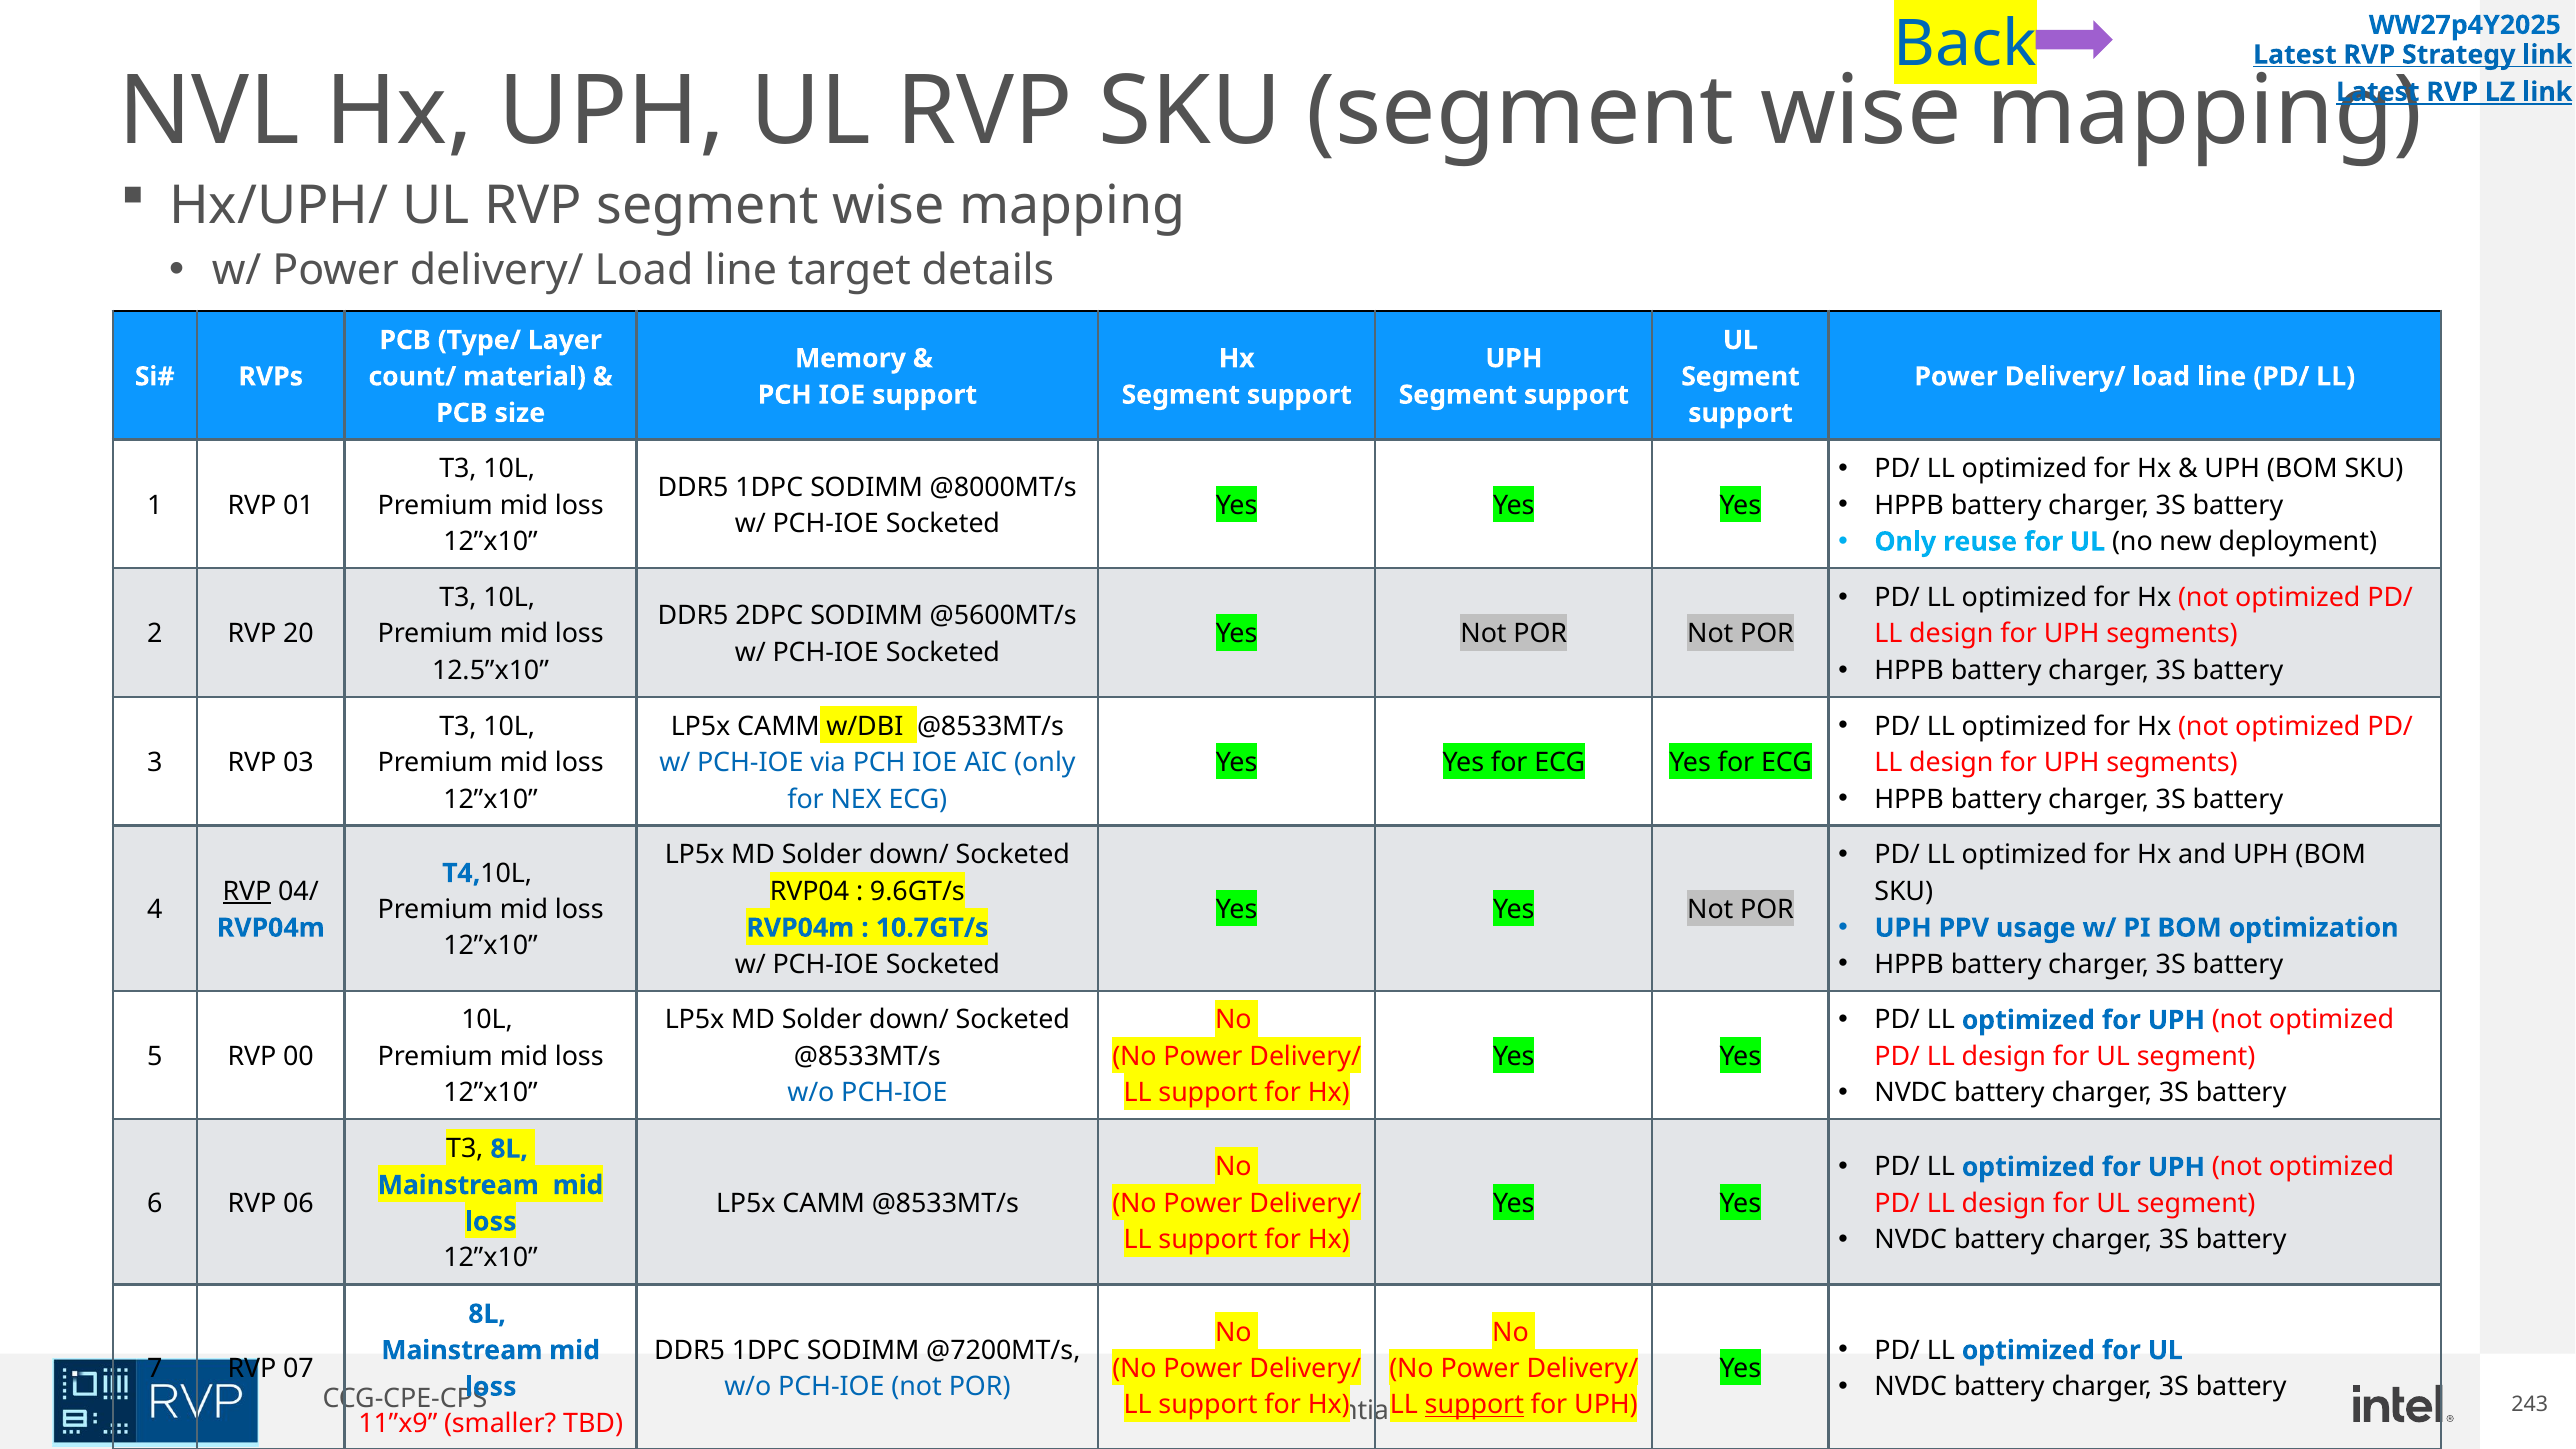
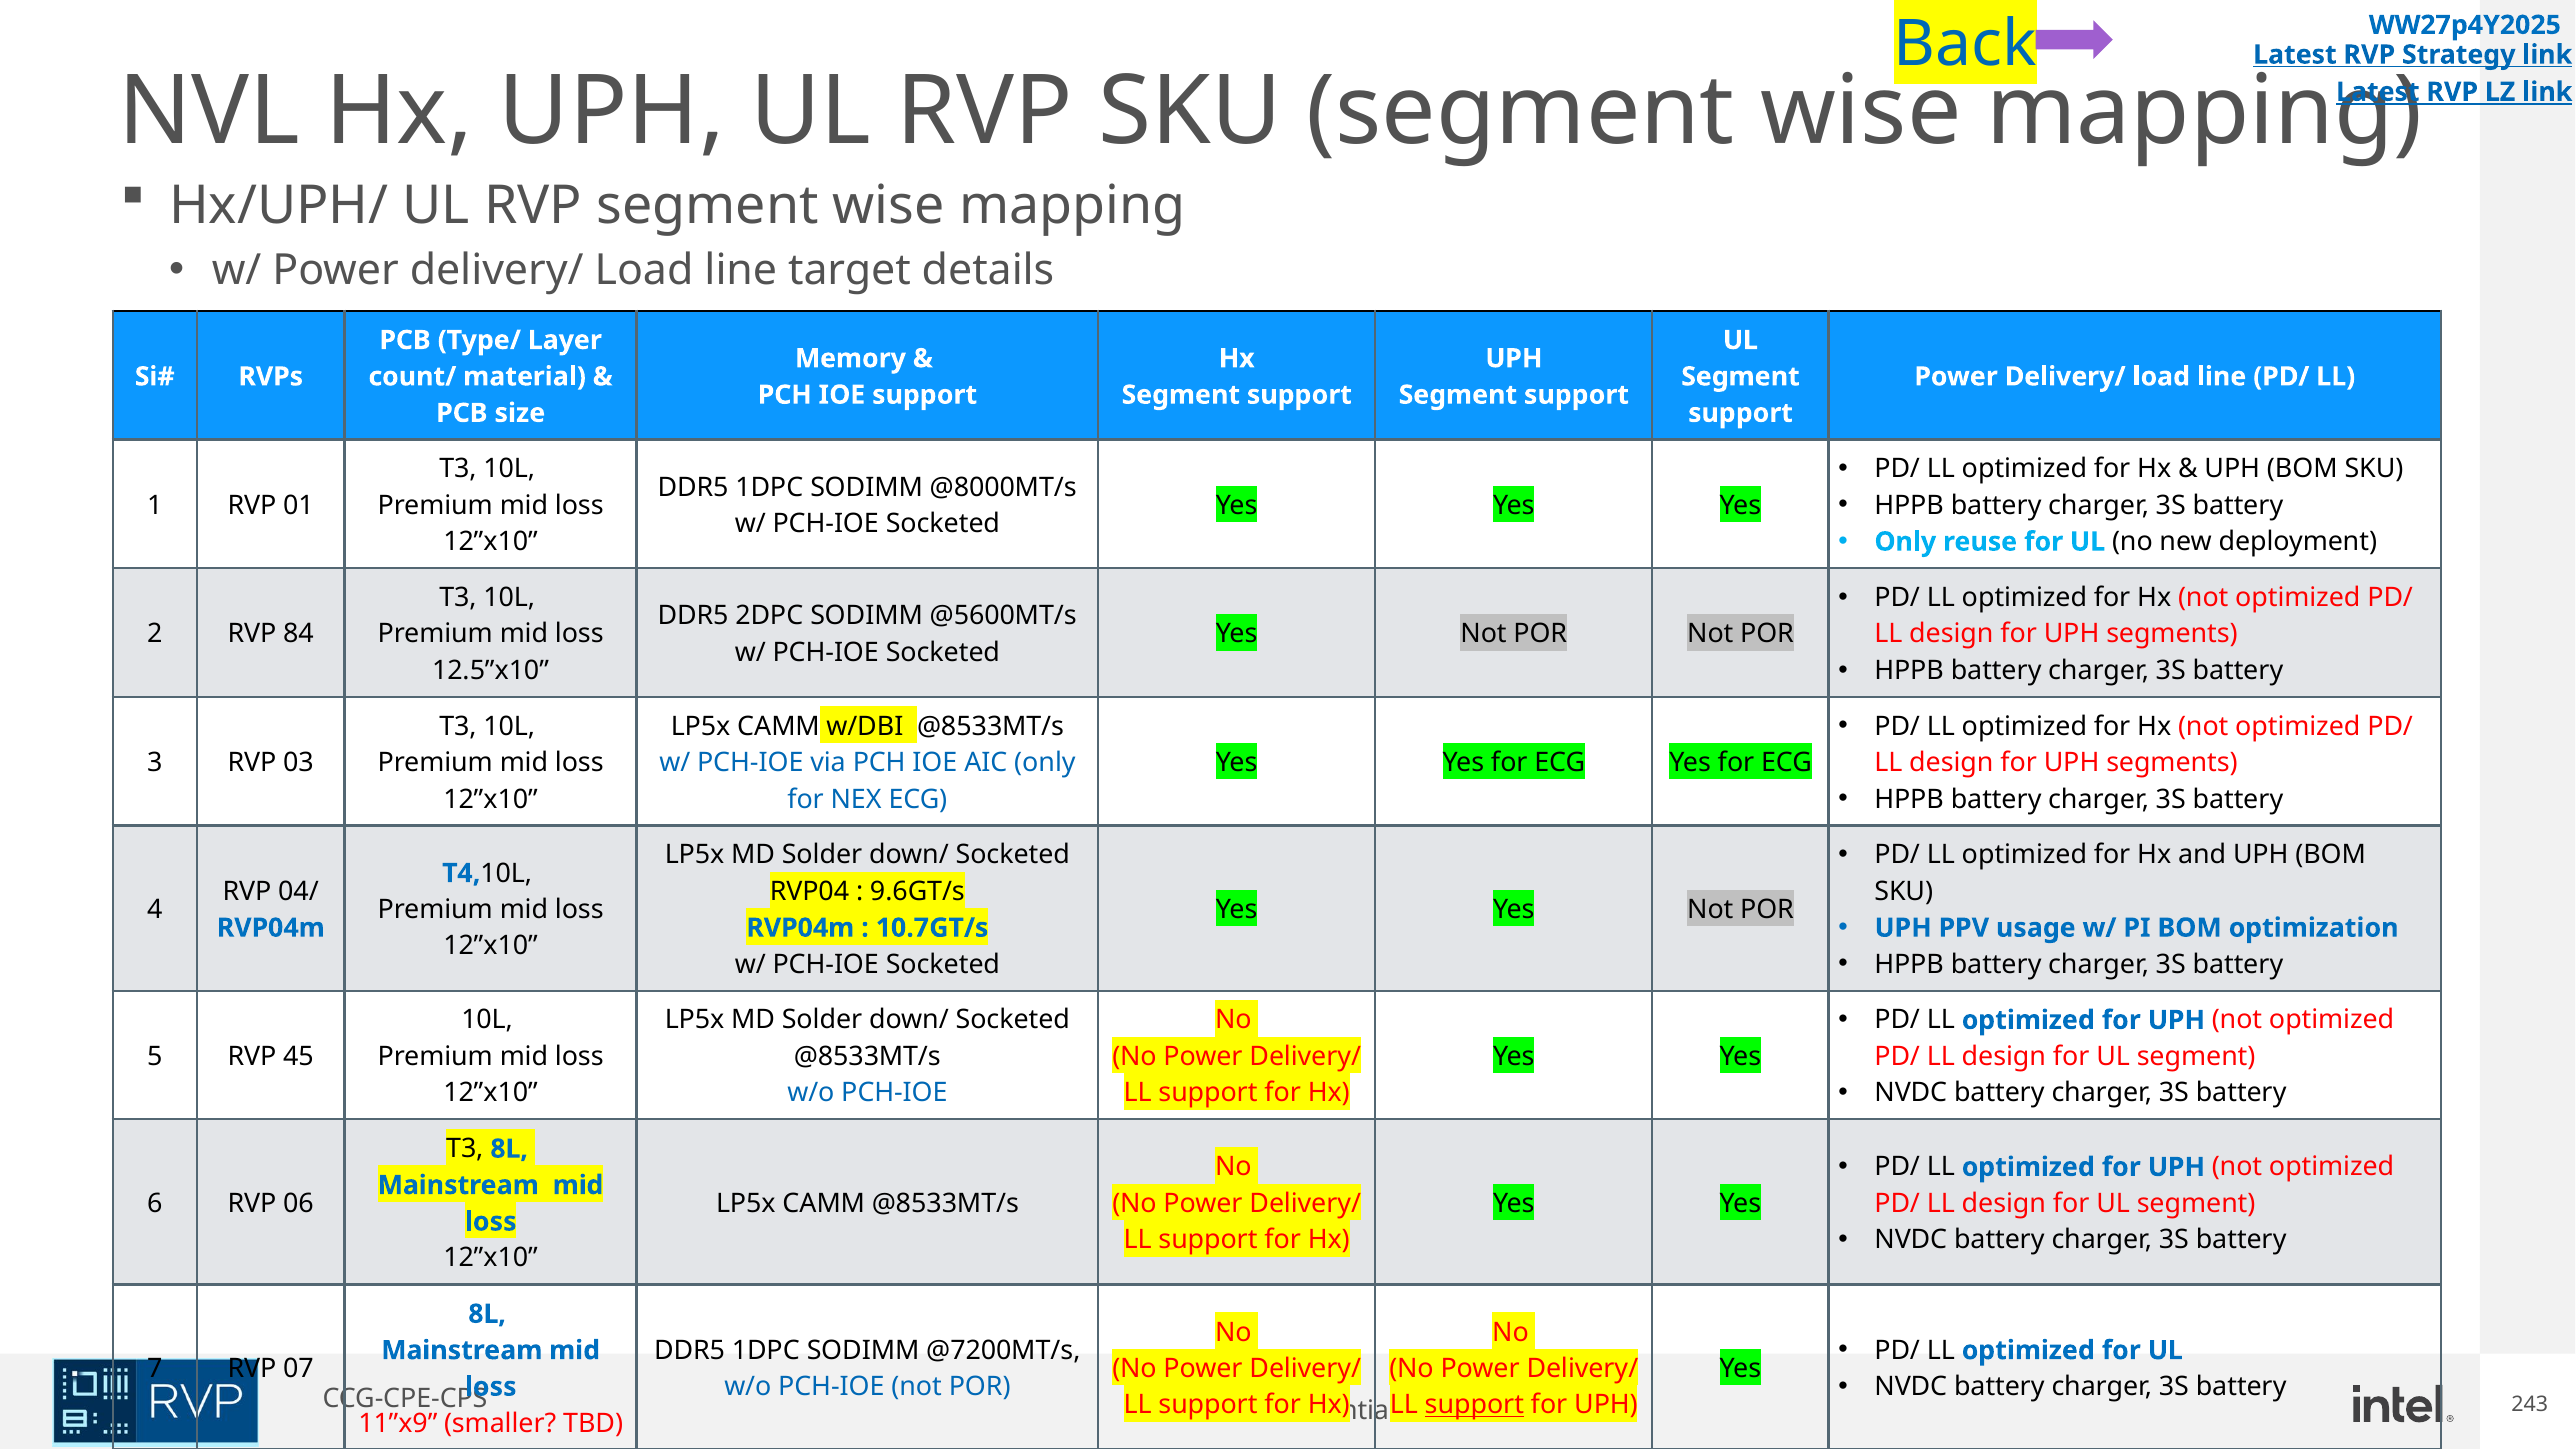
20: 20 -> 84 (299, 634)
RVP underline: present -> none (247, 891)
00: 00 -> 45 (299, 1057)
